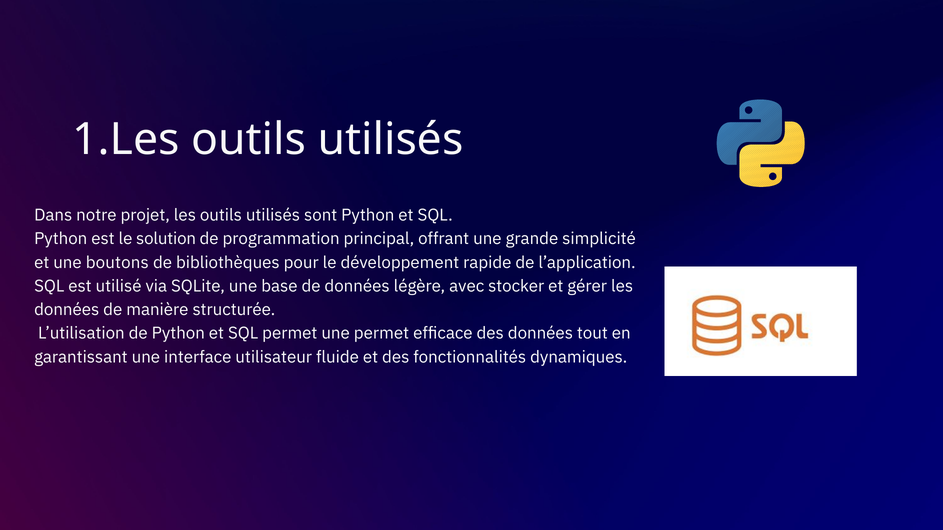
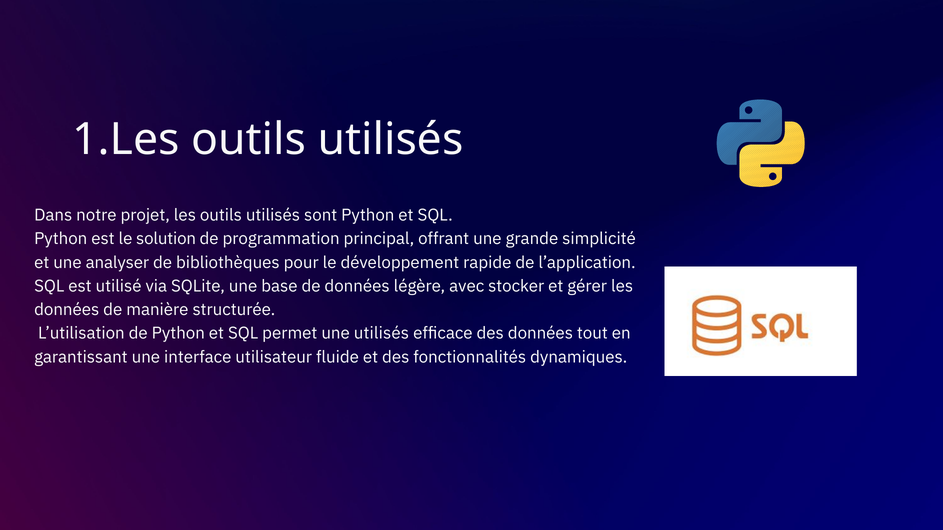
boutons: boutons -> analyser (117, 263)
une permet: permet -> utilisés (381, 334)
